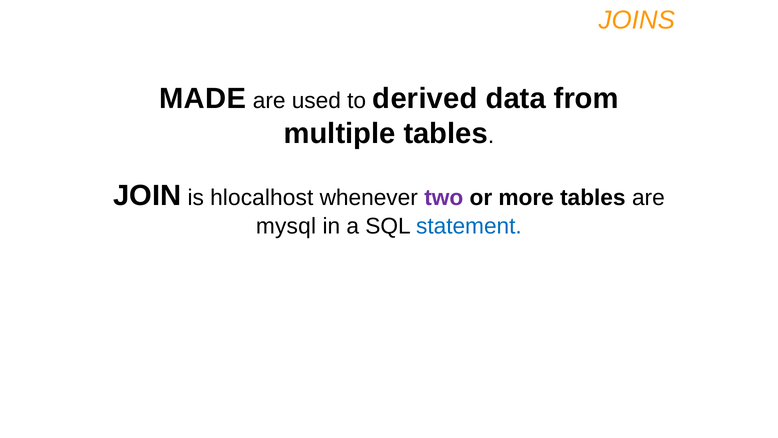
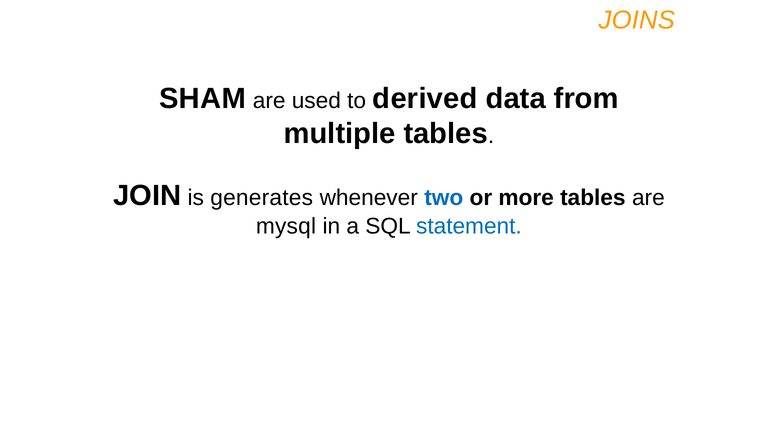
MADE: MADE -> SHAM (203, 98)
hlocalhost: hlocalhost -> generates (262, 198)
two colour: purple -> blue (444, 198)
